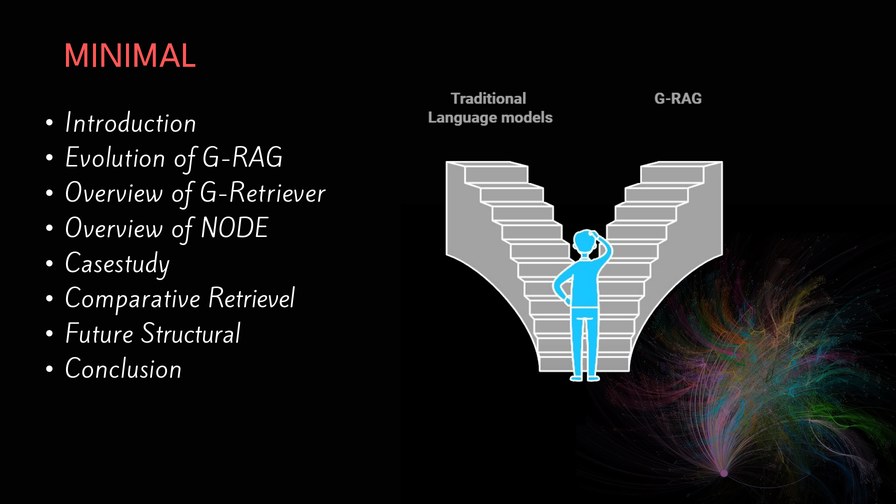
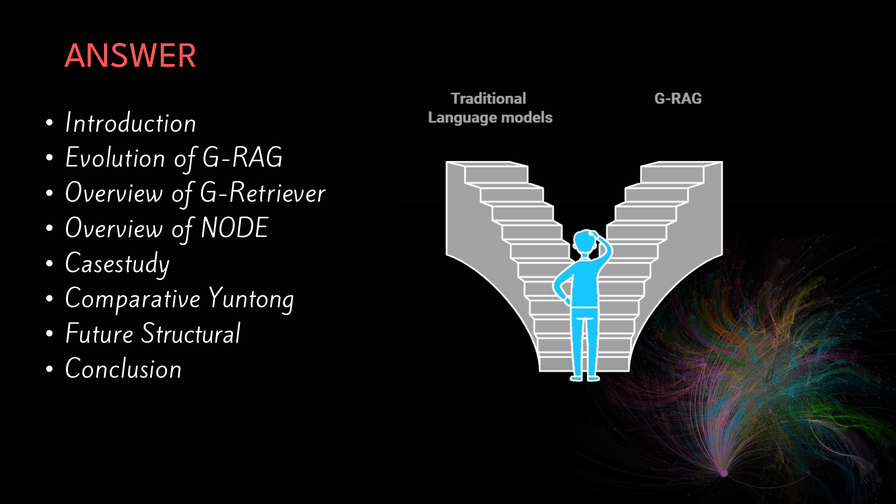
MINIMAL: MINIMAL -> ANSWER (131, 55)
Retrievel: Retrievel -> Yuntong (251, 300)
